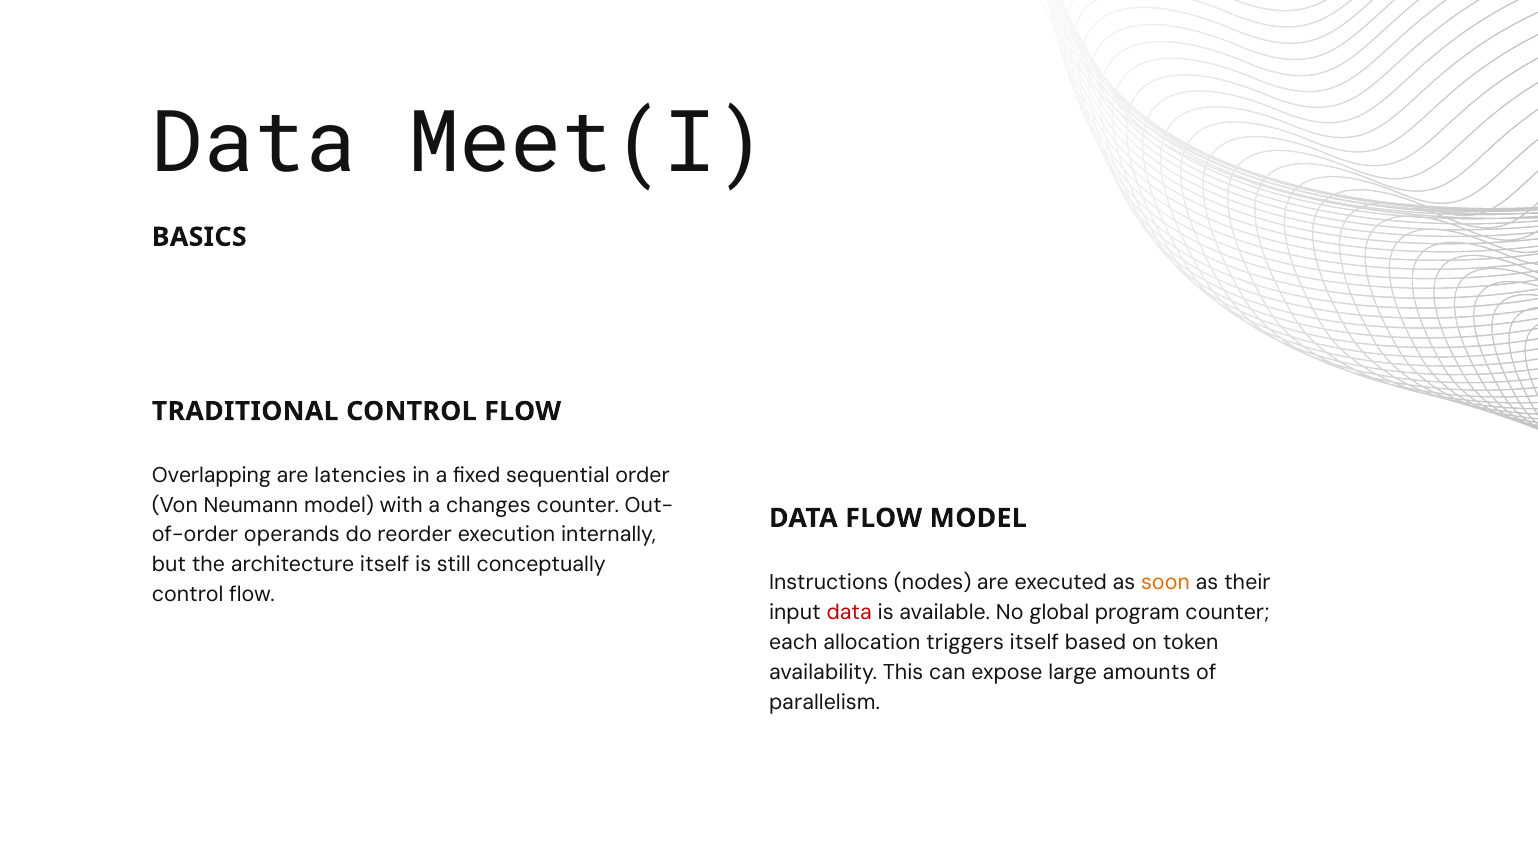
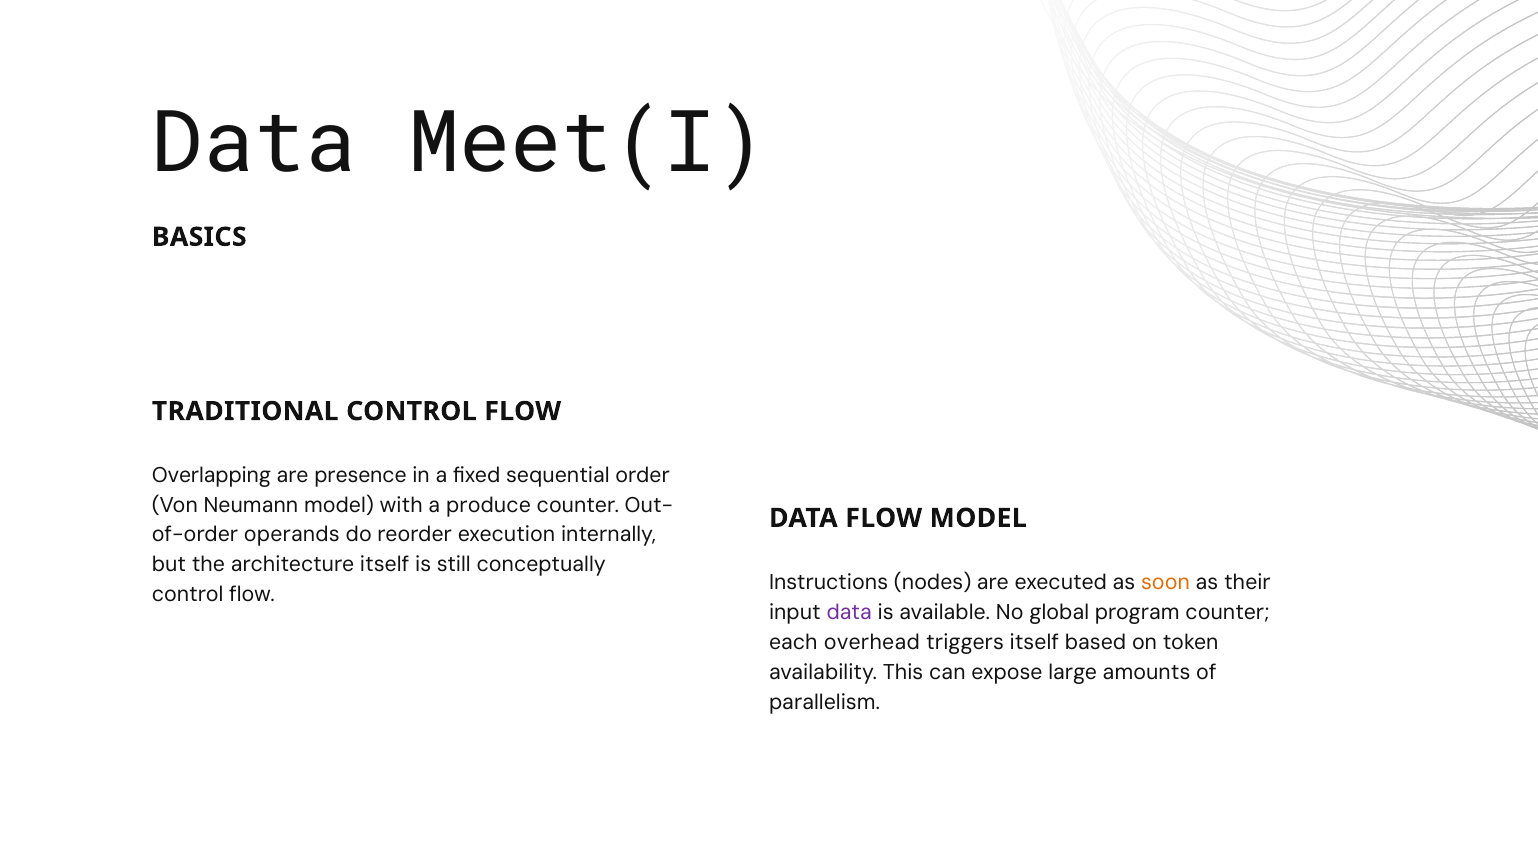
latencies: latencies -> presence (360, 475)
changes: changes -> produce (488, 505)
data colour: red -> purple (849, 612)
allocation: allocation -> overhead (872, 642)
